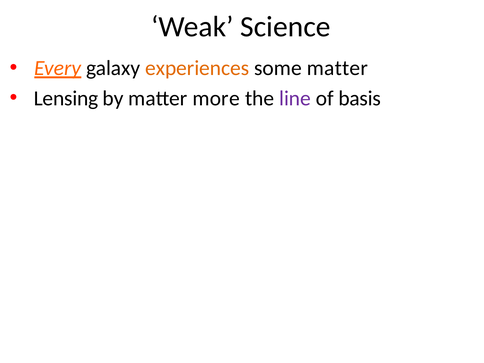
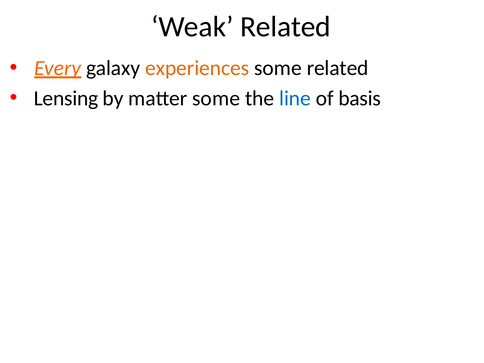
Weak Science: Science -> Related (285, 27)
some matter: matter -> related (338, 68)
matter more: more -> some (216, 98)
line colour: purple -> blue (295, 98)
